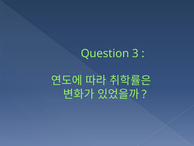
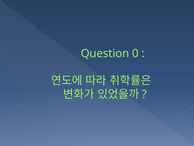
3: 3 -> 0 (135, 53)
